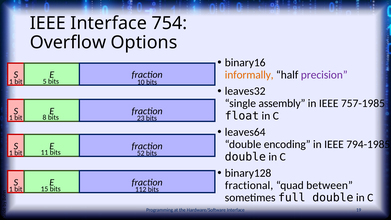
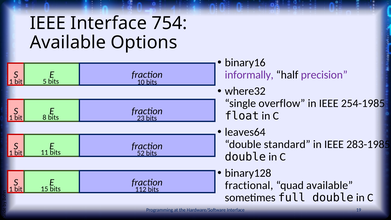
Overflow: Overflow -> Available (68, 43)
informally colour: orange -> purple (249, 75)
leaves32: leaves32 -> where32 (245, 91)
assembly: assembly -> overflow (282, 103)
757-1985: 757-1985 -> 254-1985 (363, 103)
encoding: encoding -> standard (287, 144)
794-1985: 794-1985 -> 283-1985 (368, 144)
quad between: between -> available (330, 185)
